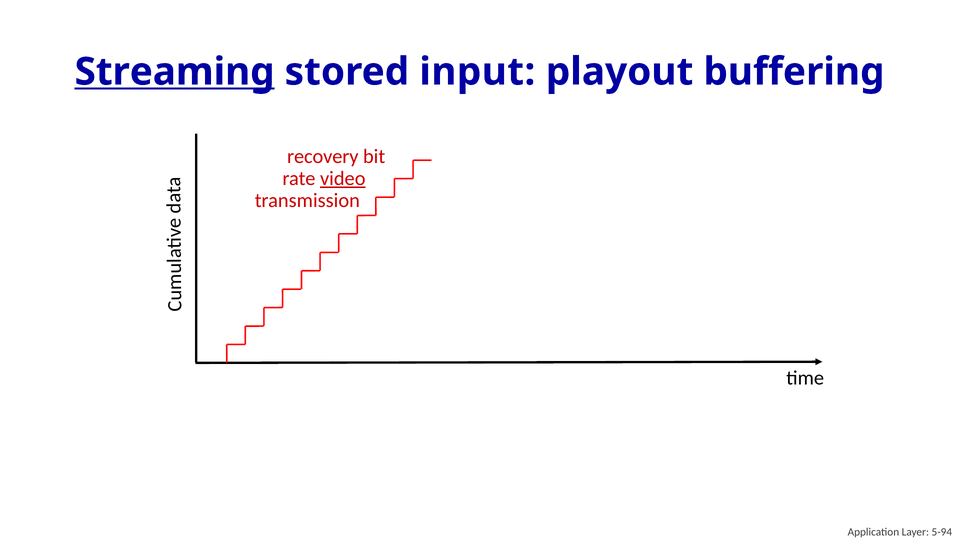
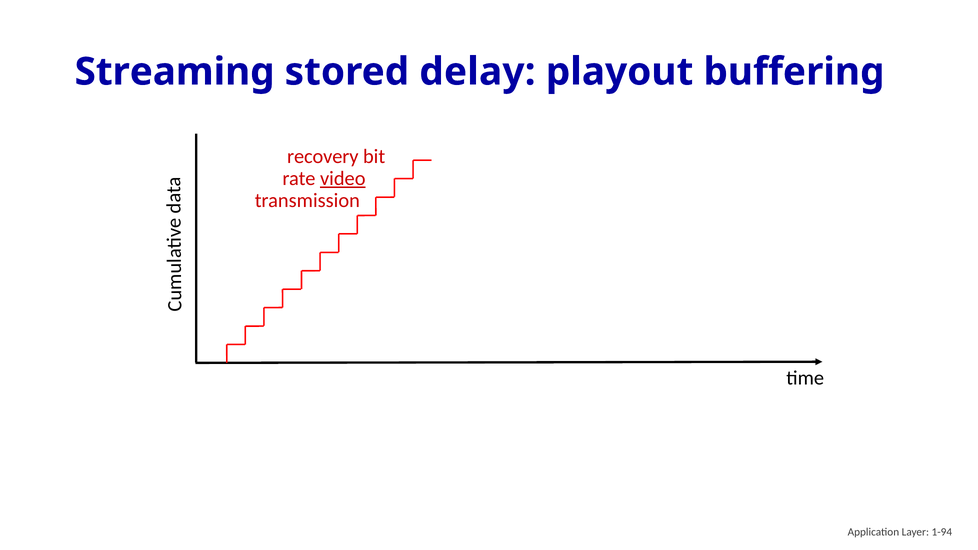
Streaming underline: present -> none (175, 72)
input: input -> delay (477, 72)
5-94: 5-94 -> 1-94 (942, 532)
